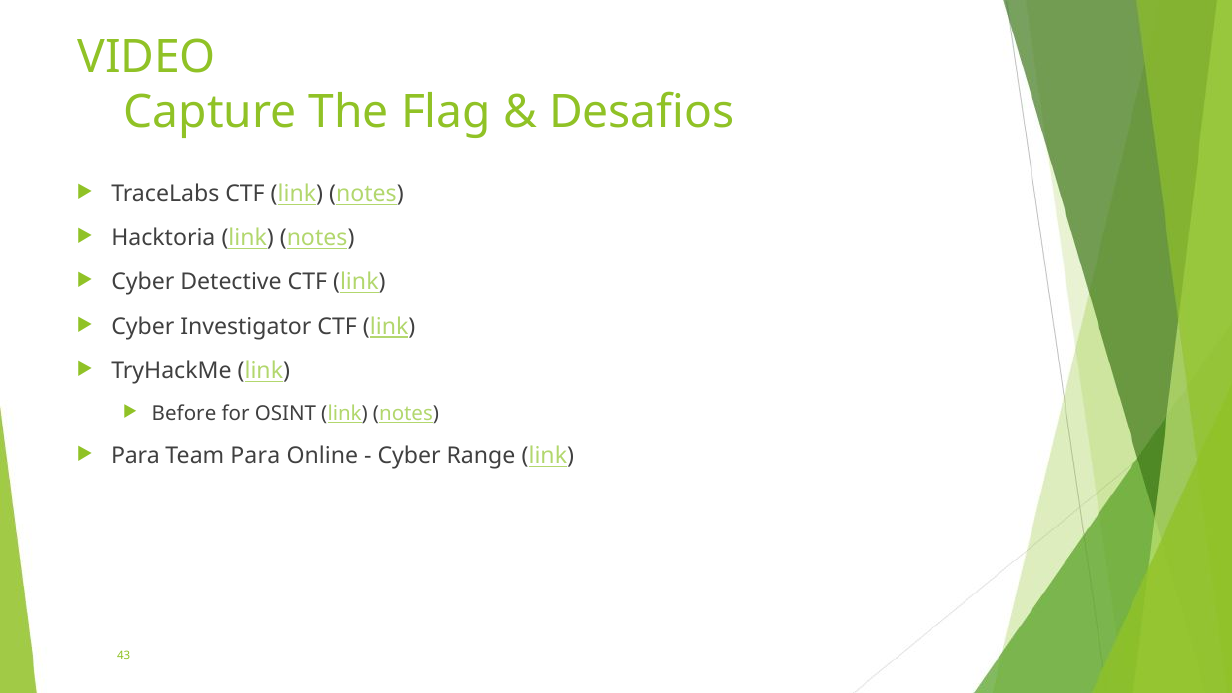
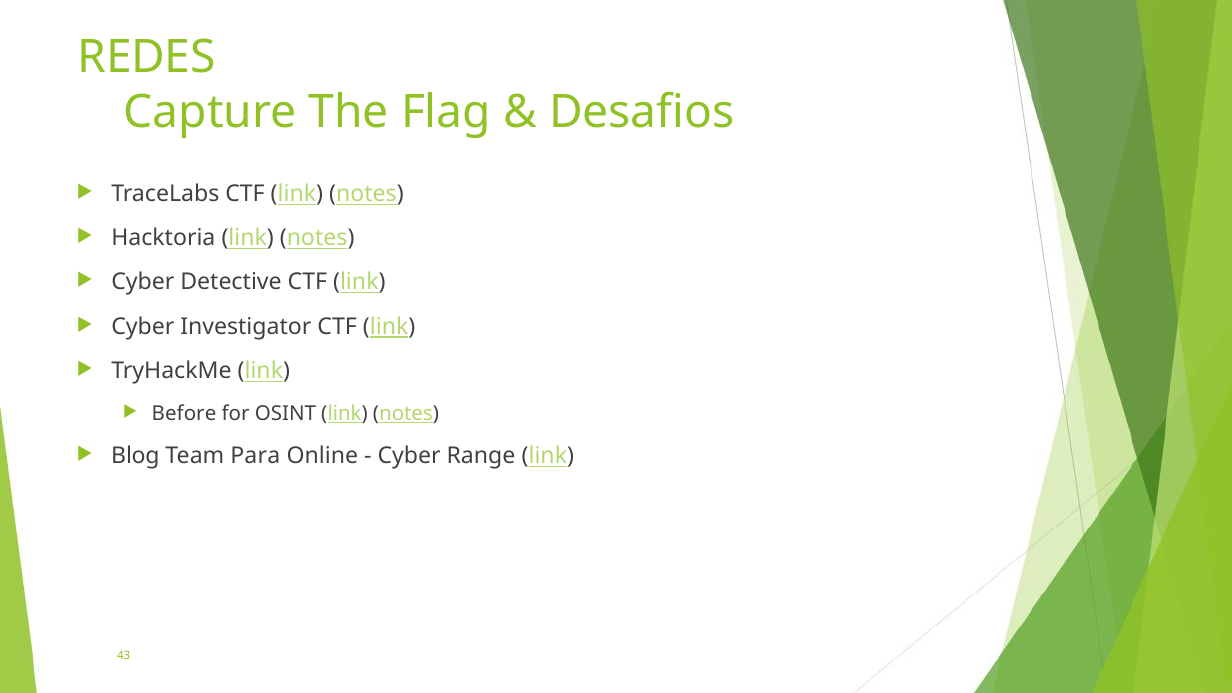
VIDEO: VIDEO -> REDES (147, 57)
Para: Para -> Blog (135, 456)
